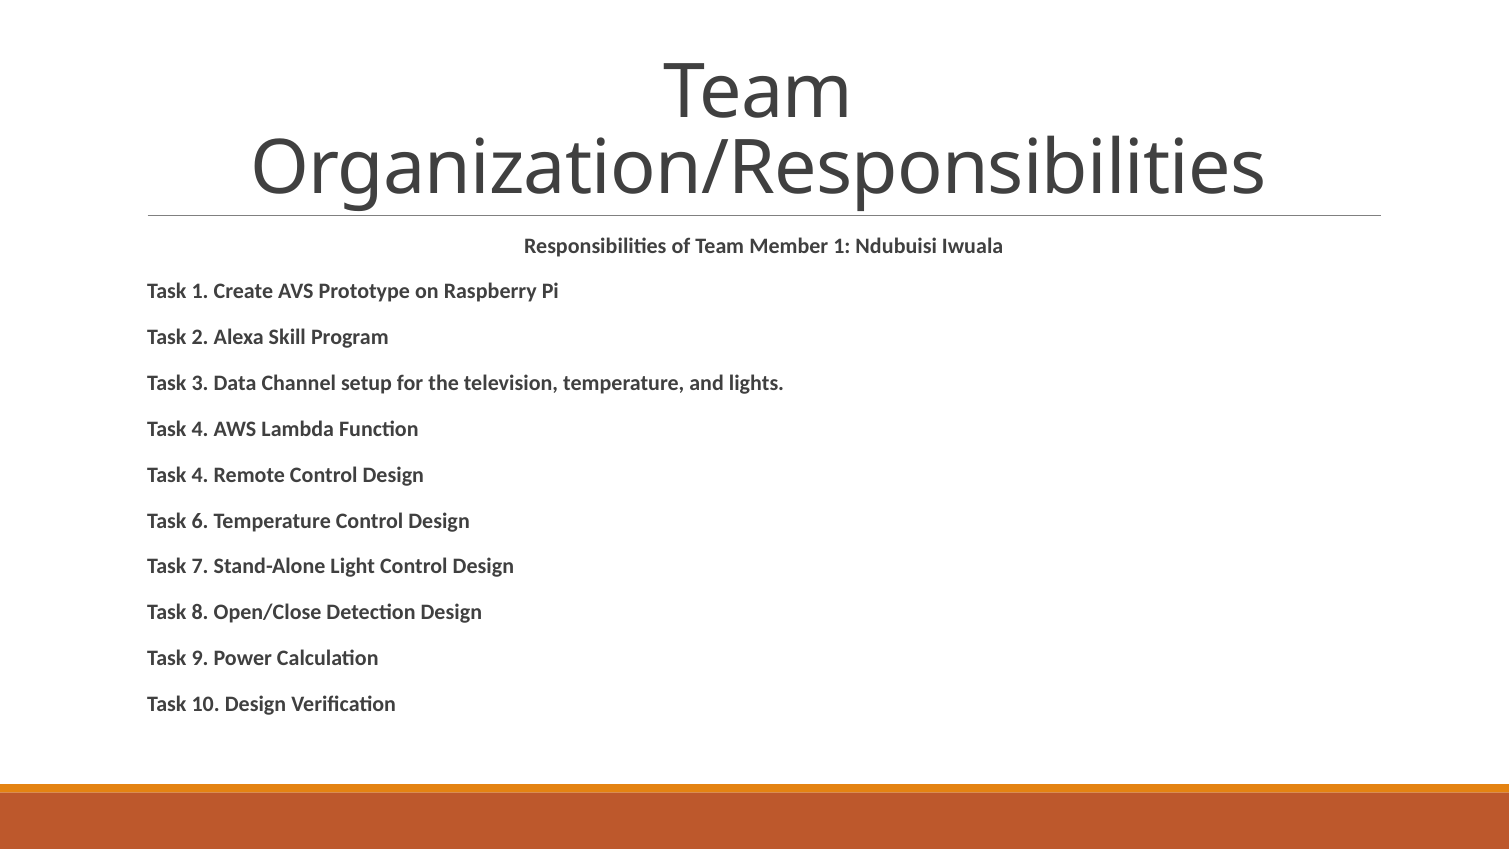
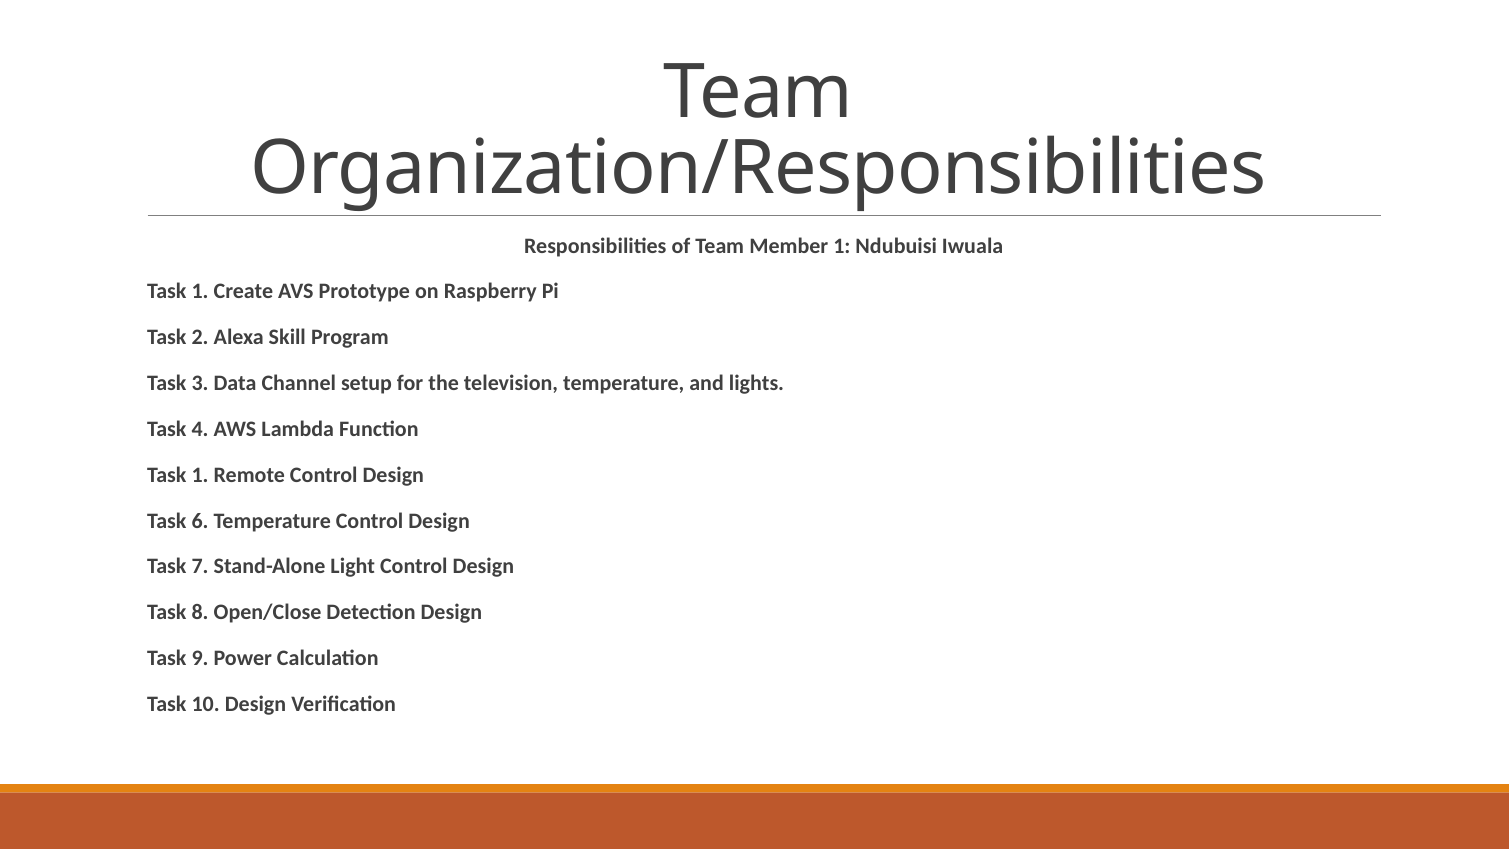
4: 4 -> 1 (200, 475)
